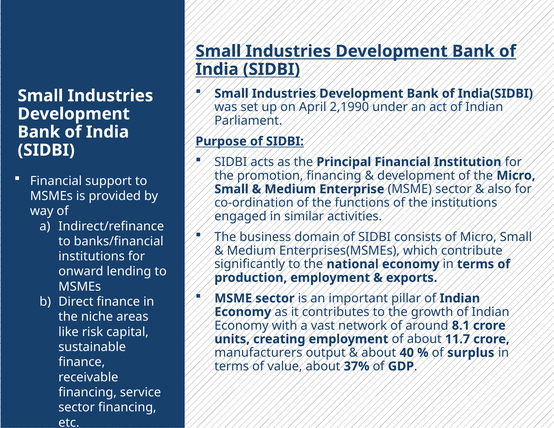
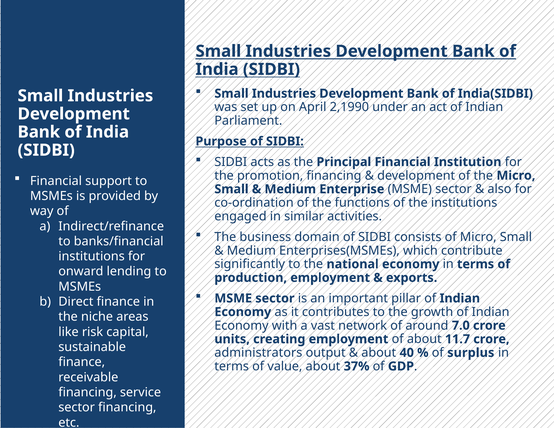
8.1: 8.1 -> 7.0 (461, 326)
manufacturers: manufacturers -> administrators (258, 353)
